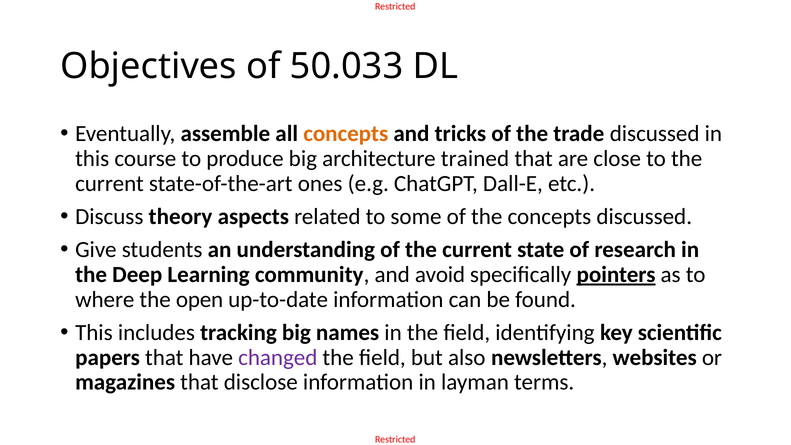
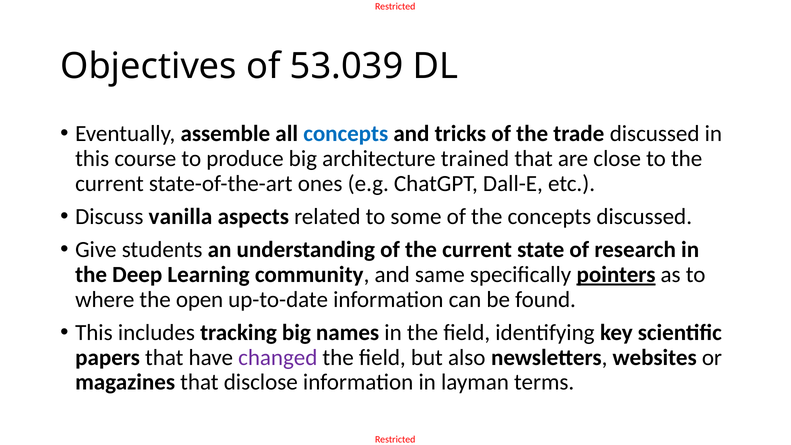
50.033: 50.033 -> 53.039 (347, 66)
concepts colour: orange -> blue (346, 134)
theory: theory -> vanilla (180, 217)
avoid: avoid -> same (440, 275)
